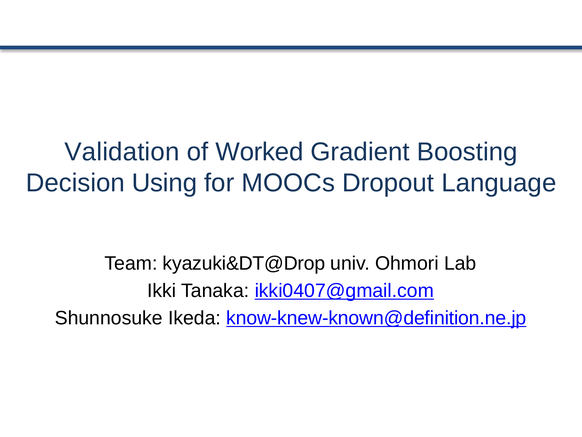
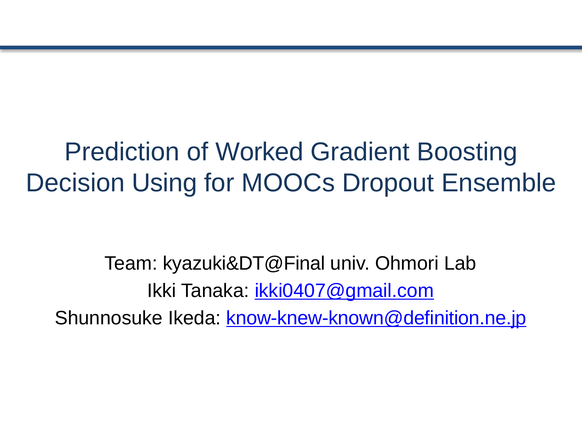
Validation: Validation -> Prediction (122, 152)
Language: Language -> Ensemble (499, 183)
kyazuki&DT@Drop: kyazuki&DT@Drop -> kyazuki&DT@Final (244, 263)
